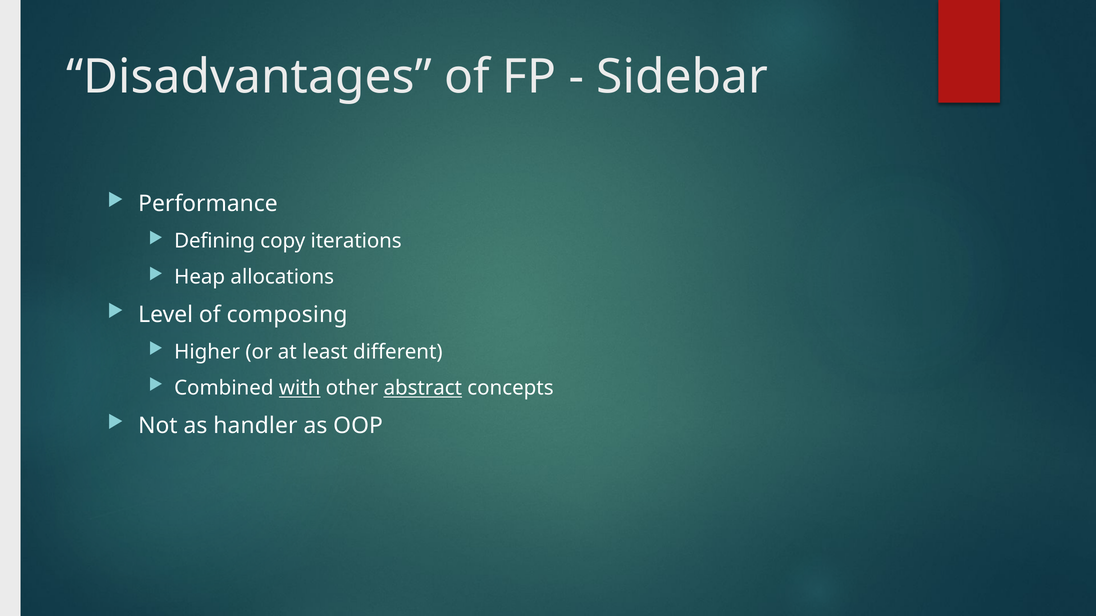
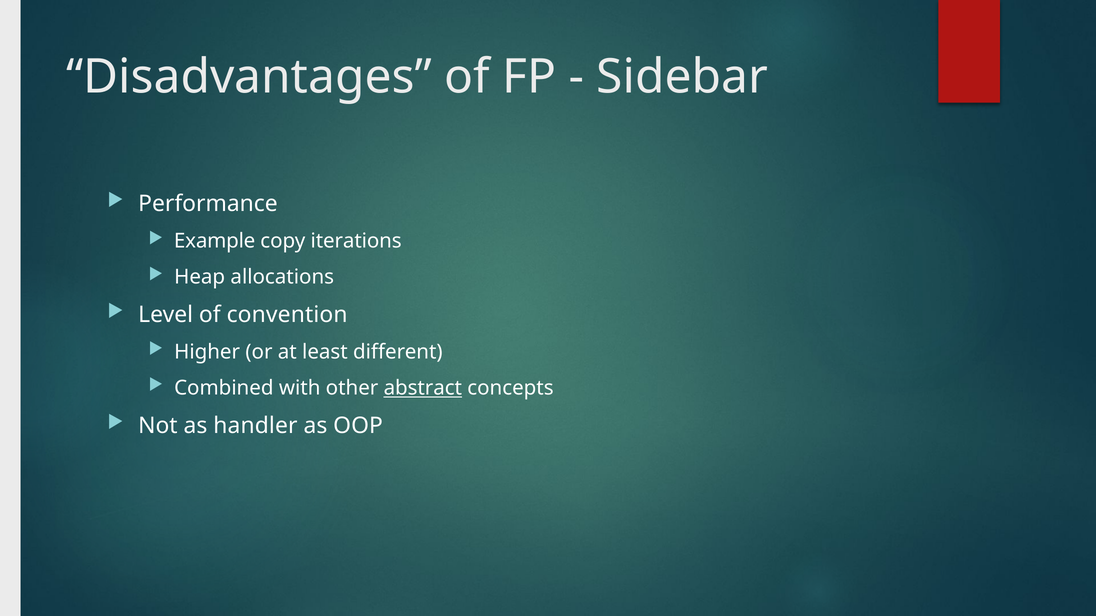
Defining: Defining -> Example (215, 241)
composing: composing -> convention (287, 315)
with underline: present -> none (300, 388)
